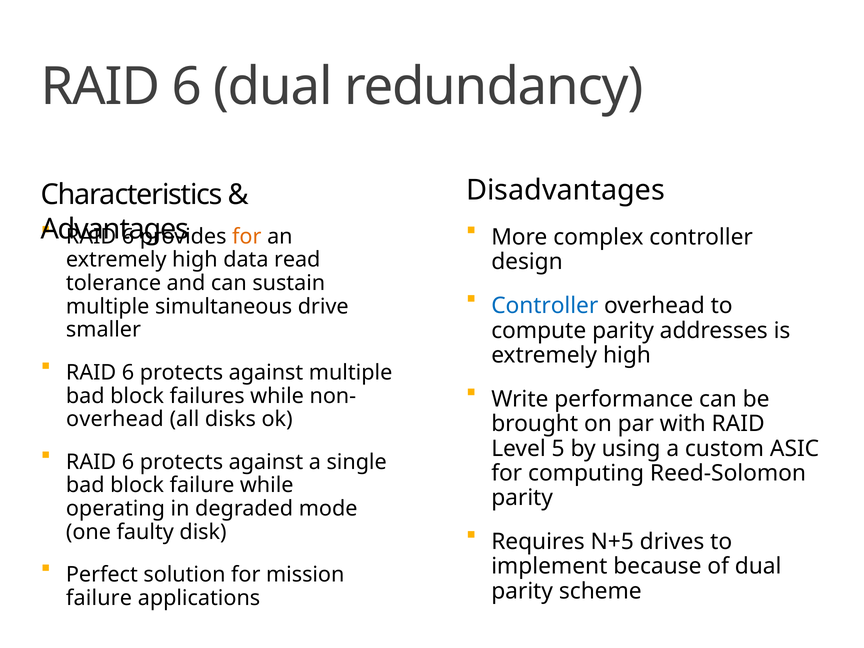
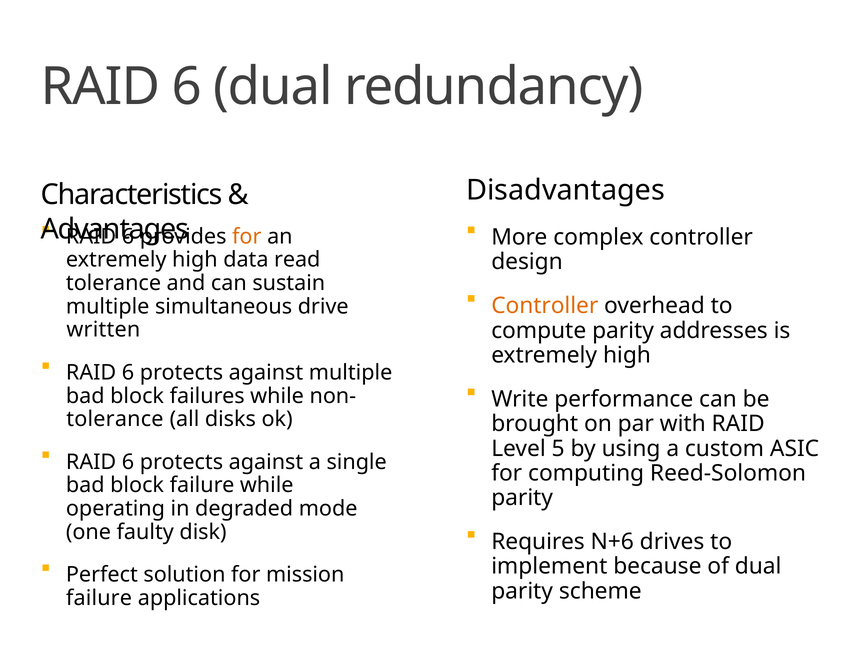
Controller colour: blue -> orange (545, 306)
smaller: smaller -> written (103, 330)
overhead: overhead -> tolerance (115, 419)
N+5: N+5 -> N+6 (612, 542)
